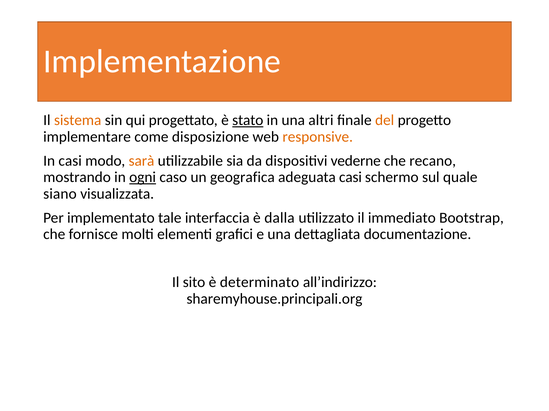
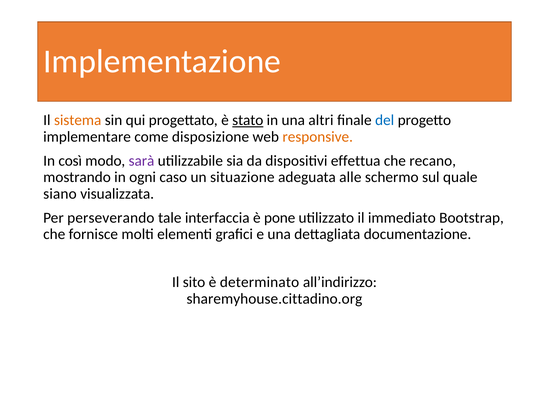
del colour: orange -> blue (385, 120)
In casi: casi -> così (70, 161)
sarà colour: orange -> purple (141, 161)
vederne: vederne -> effettua (356, 161)
ogni underline: present -> none (143, 178)
geografica: geografica -> situazione (242, 178)
adeguata casi: casi -> alle (350, 178)
implementato: implementato -> perseverando (111, 218)
dalla: dalla -> pone (280, 218)
sharemyhouse.principali.org: sharemyhouse.principali.org -> sharemyhouse.cittadino.org (274, 299)
